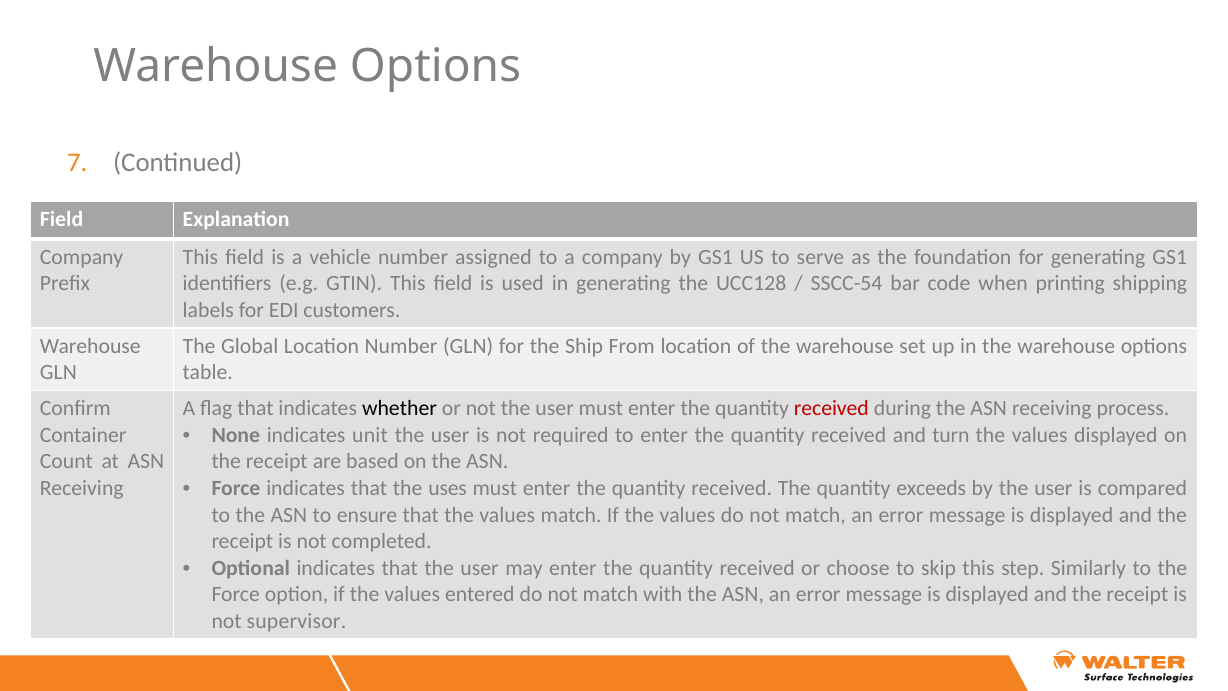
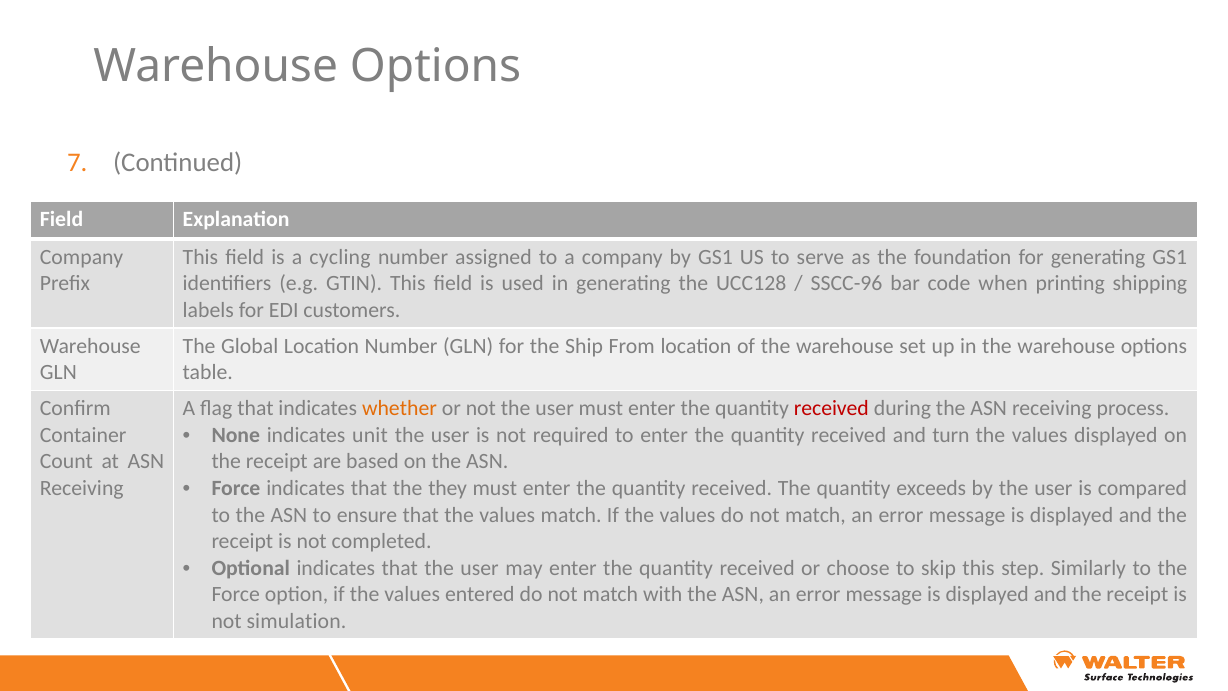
vehicle: vehicle -> cycling (340, 257)
SSCC-54: SSCC-54 -> SSCC-96 (847, 284)
whether colour: black -> orange (399, 408)
uses: uses -> they (448, 488)
supervisor: supervisor -> simulation (296, 621)
